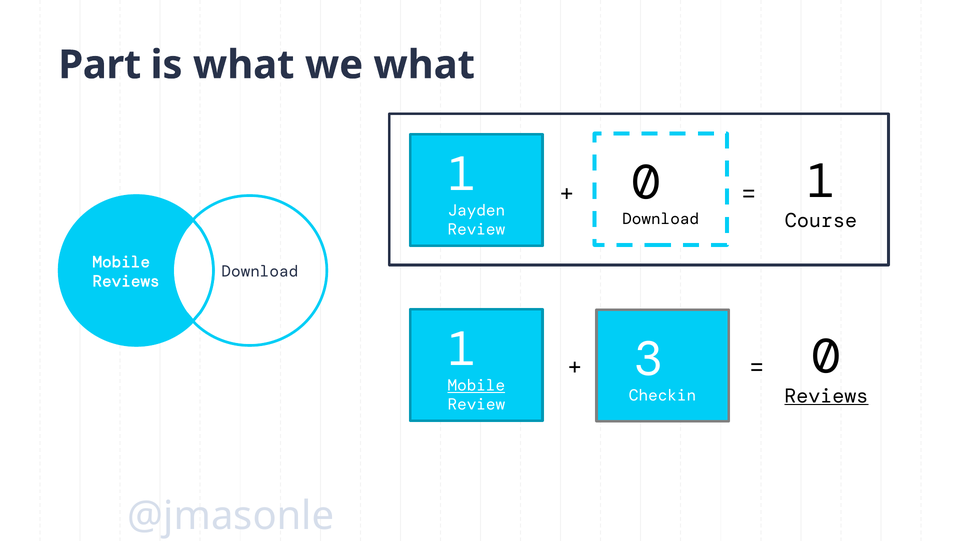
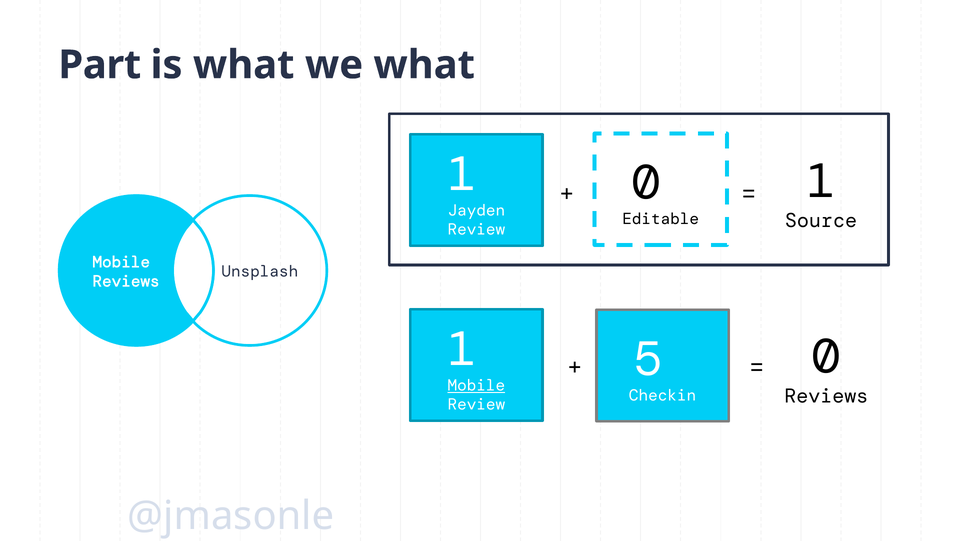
Course: Course -> Source (821, 220)
Download: Download -> Editable (661, 219)
Download: Download -> Unsplash (260, 271)
3: 3 -> 5 (648, 359)
Reviews underline: present -> none (826, 396)
